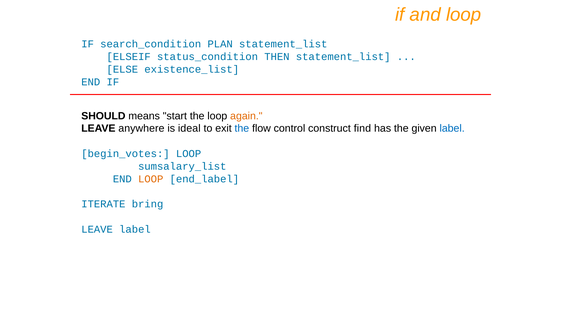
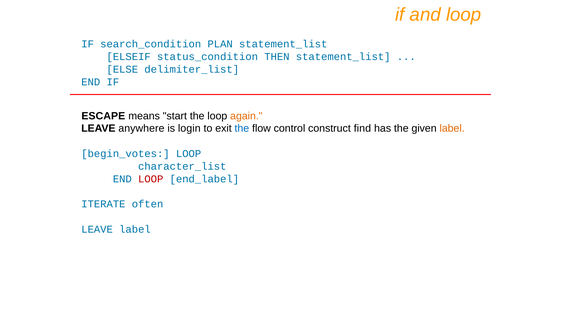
existence_list: existence_list -> delimiter_list (192, 69)
SHOULD: SHOULD -> ESCAPE (103, 116)
ideal: ideal -> login (189, 129)
label colour: blue -> orange (452, 129)
sumsalary_list: sumsalary_list -> character_list (182, 167)
LOOP colour: orange -> red (151, 179)
bring: bring -> often (148, 205)
